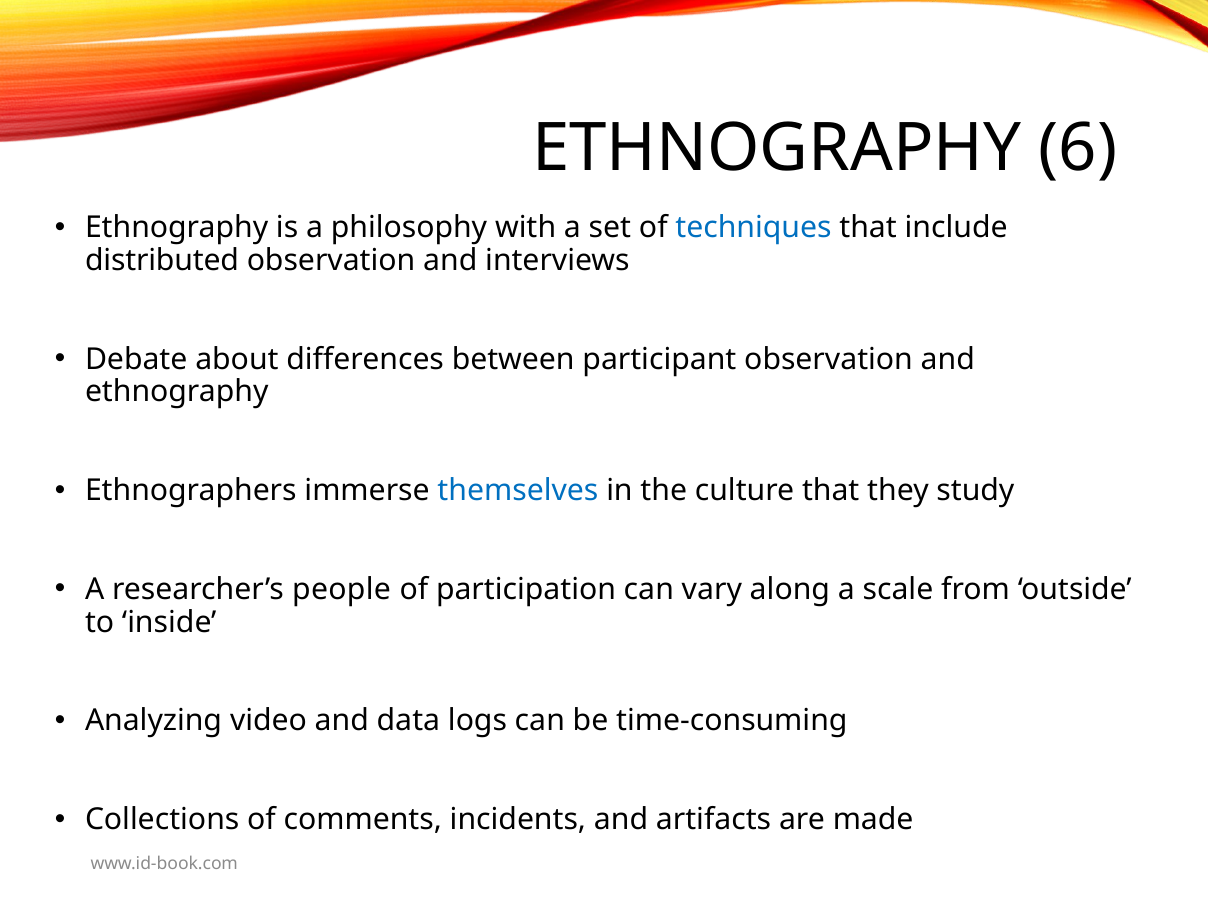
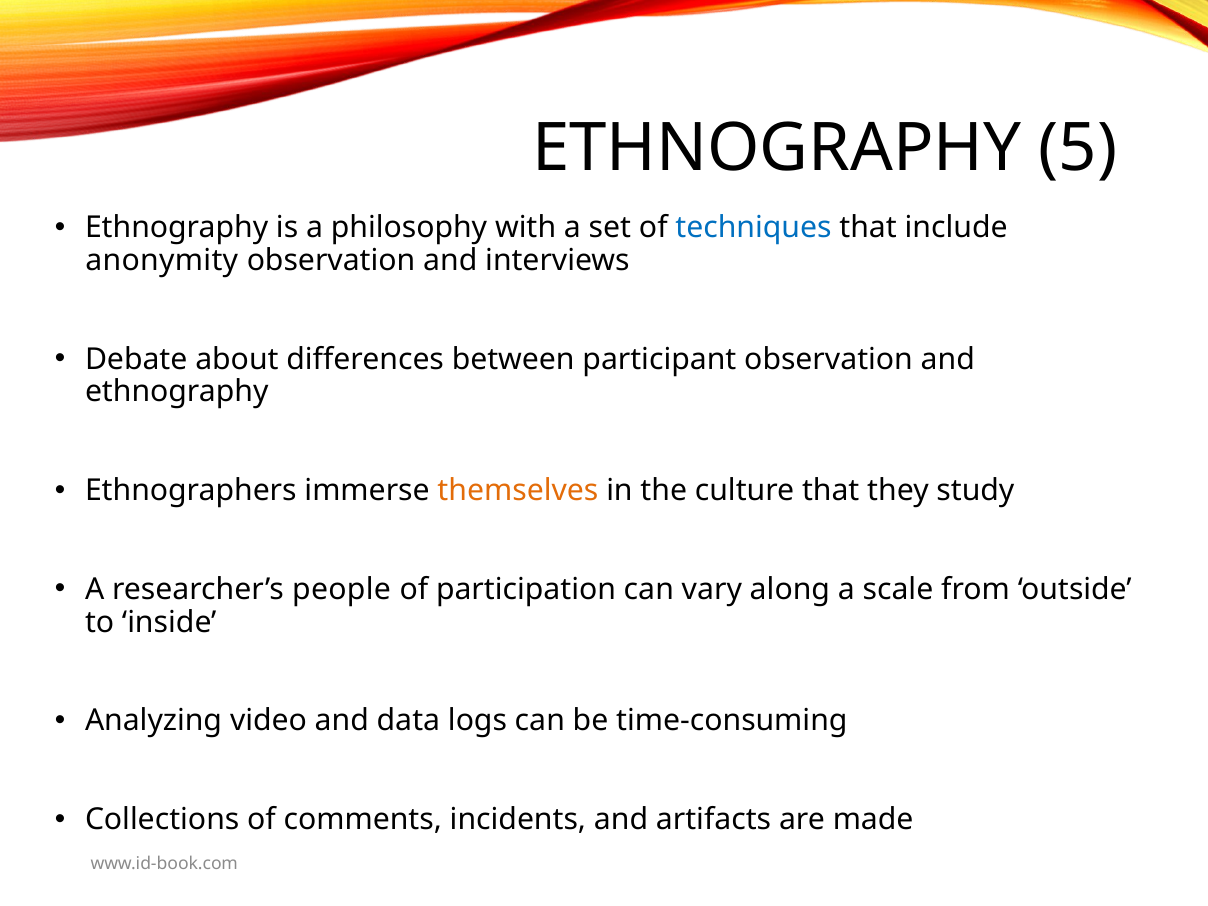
6: 6 -> 5 (1078, 148)
distributed: distributed -> anonymity (162, 260)
themselves colour: blue -> orange (518, 491)
